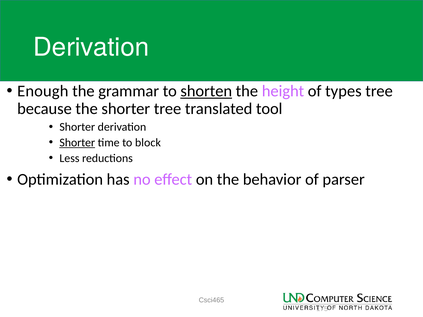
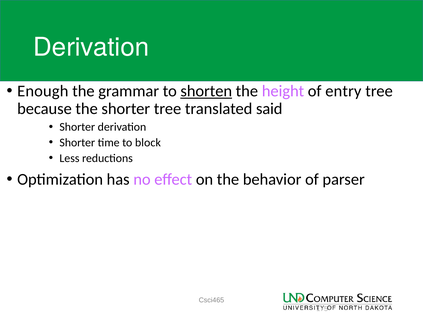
types: types -> entry (343, 91)
tool: tool -> said (269, 109)
Shorter underline: present -> none (77, 143)
